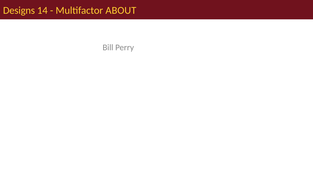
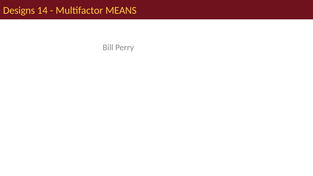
ABOUT: ABOUT -> MEANS (121, 10)
